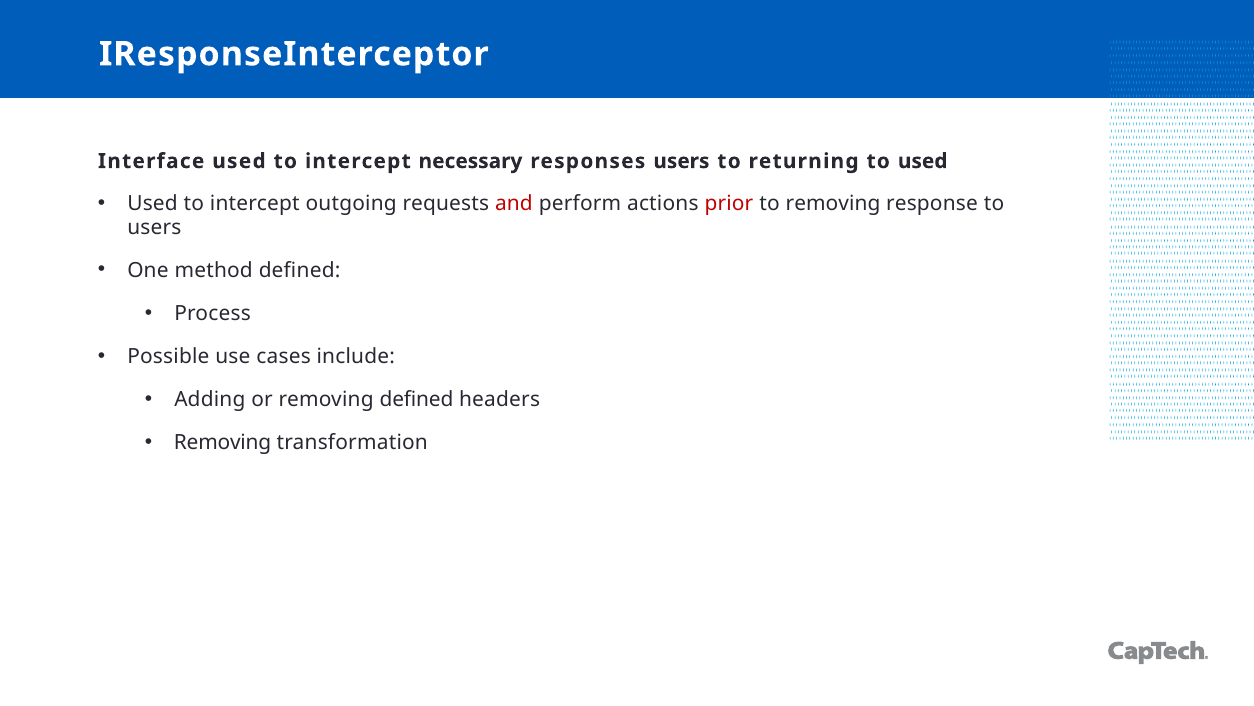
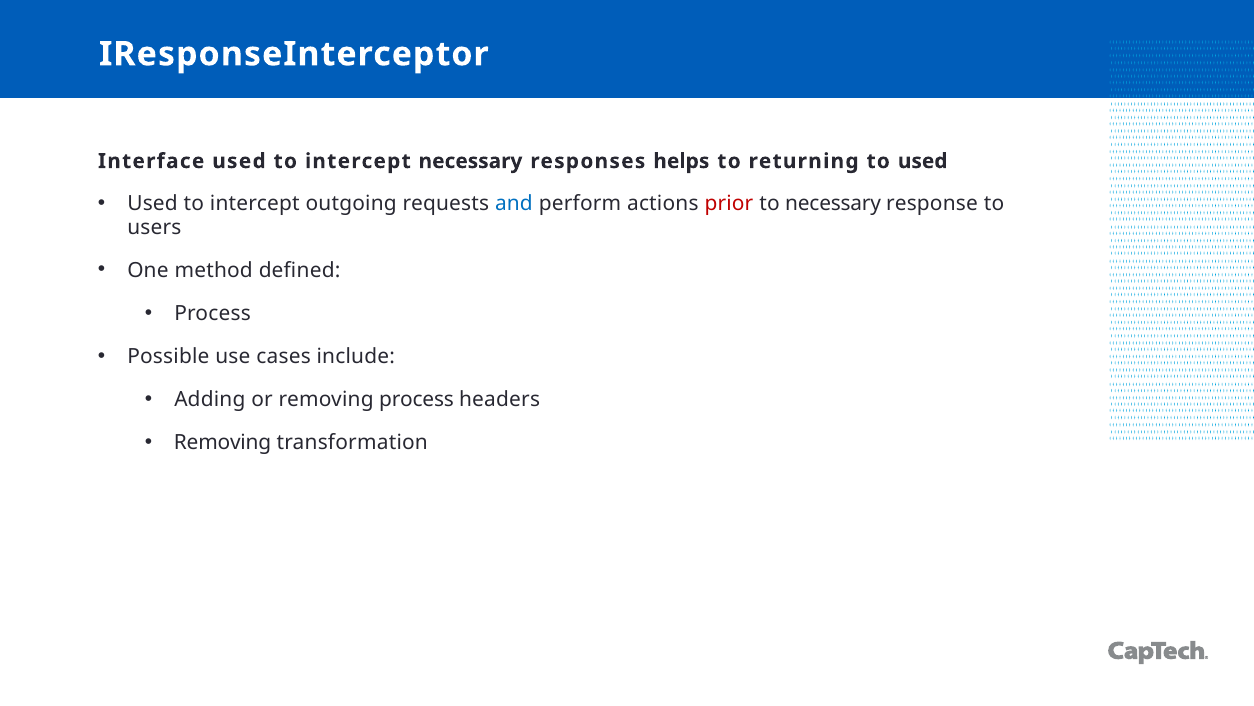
responses users: users -> helps (681, 161)
and colour: red -> blue (514, 203)
to removing: removing -> necessary (833, 203)
removing defined: defined -> process (417, 399)
